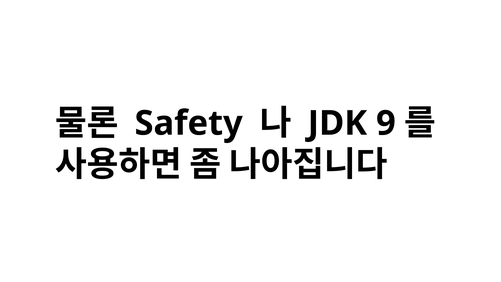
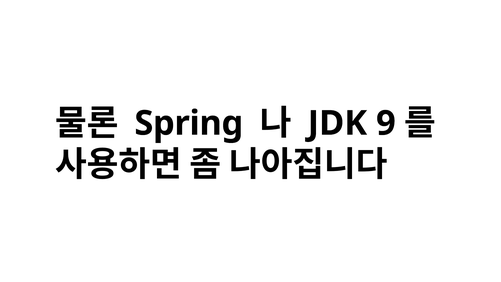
Safety: Safety -> Spring (189, 123)
